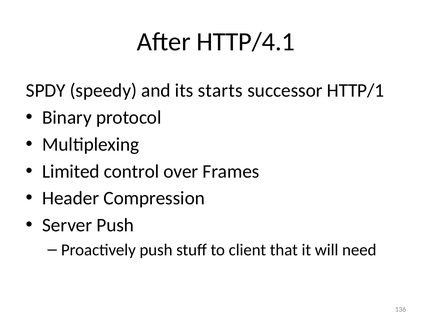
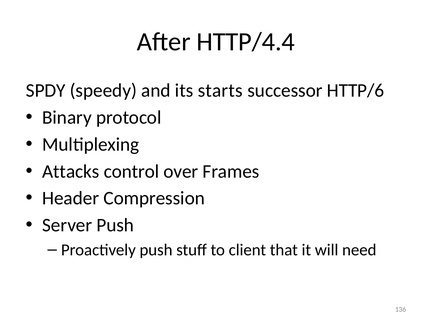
HTTP/4.1: HTTP/4.1 -> HTTP/4.4 (246, 42)
HTTP/1: HTTP/1 -> HTTP/6 (356, 91)
Limited: Limited -> Attacks (71, 171)
